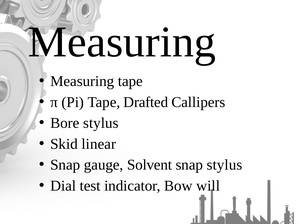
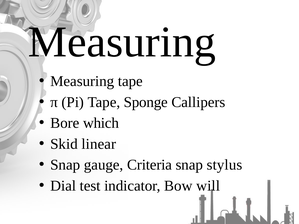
Drafted: Drafted -> Sponge (146, 102)
Bore stylus: stylus -> which (101, 123)
Solvent: Solvent -> Criteria (150, 165)
